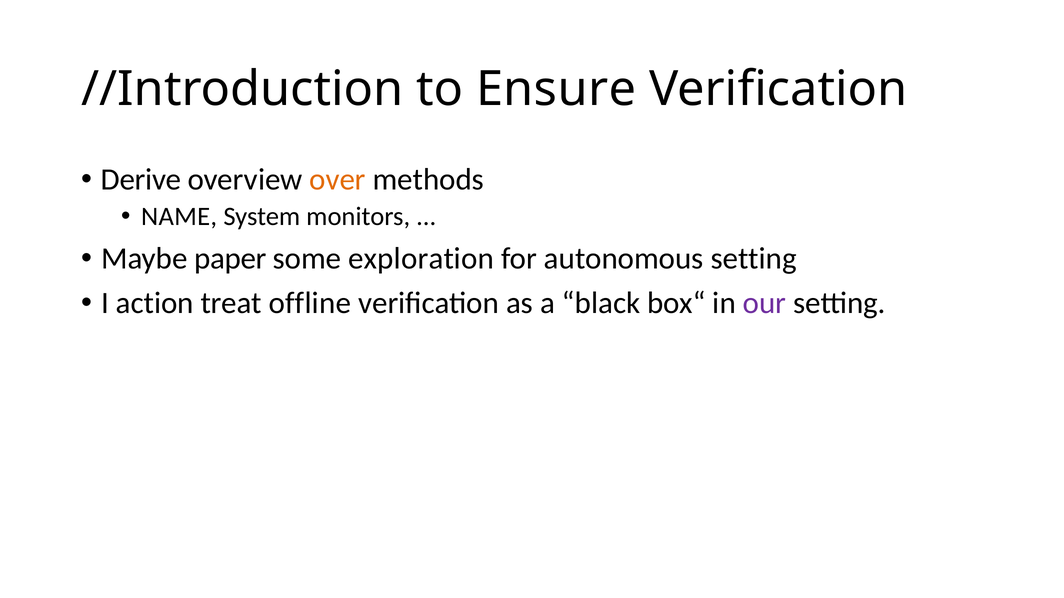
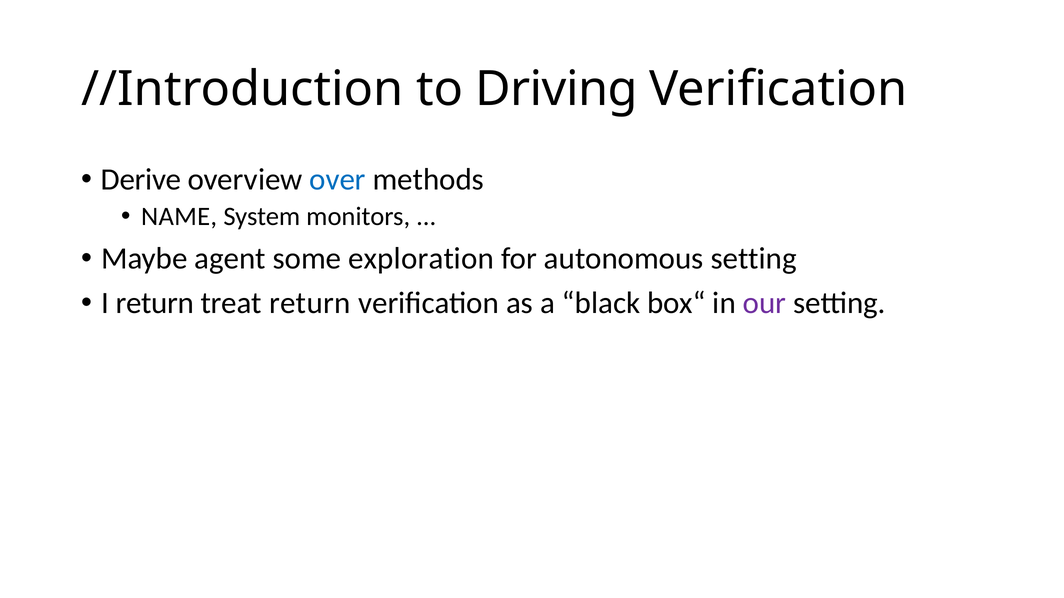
Ensure: Ensure -> Driving (556, 89)
over colour: orange -> blue (338, 180)
paper: paper -> agent (230, 259)
I action: action -> return (155, 303)
treat offline: offline -> return (310, 303)
